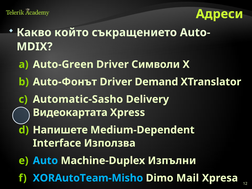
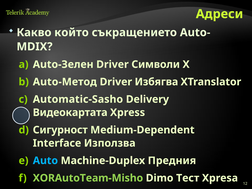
Auto-Green: Auto-Green -> Auto-Зелен (63, 64)
Auto-Фонът: Auto-Фонът -> Auto-Метод (65, 82)
Demand: Demand -> Избягва (156, 82)
Напишете: Напишете -> Сигурност (60, 130)
Изпълни: Изпълни -> Предния (172, 161)
XORAutoTeam-Misho colour: light blue -> light green (88, 178)
Mail: Mail -> Тест (188, 178)
